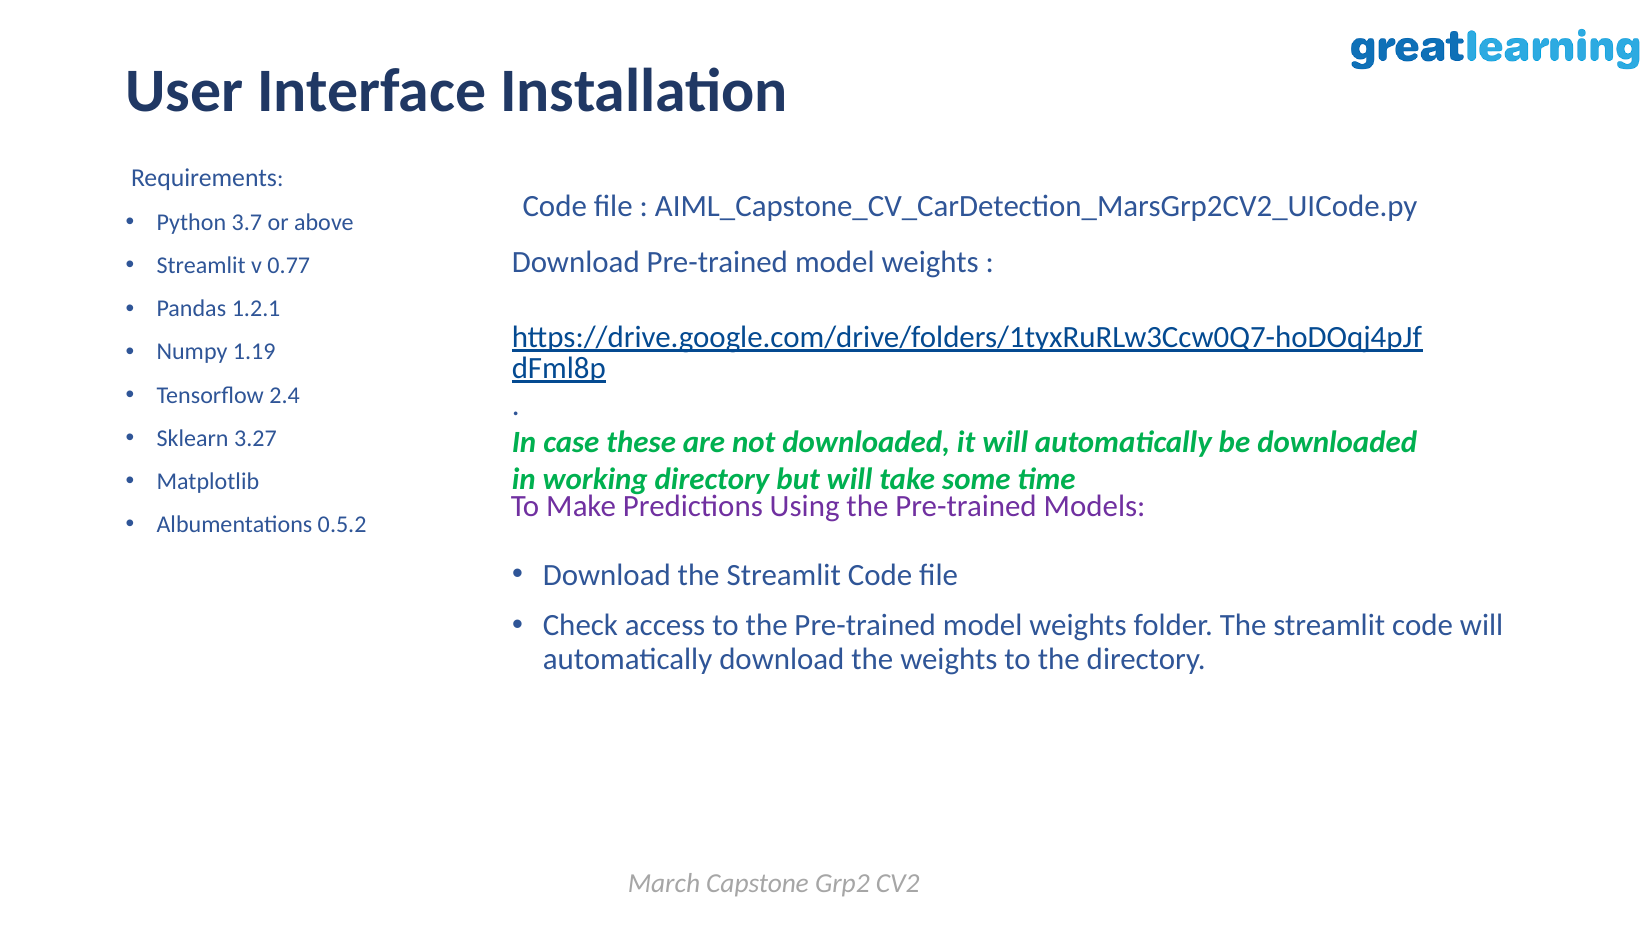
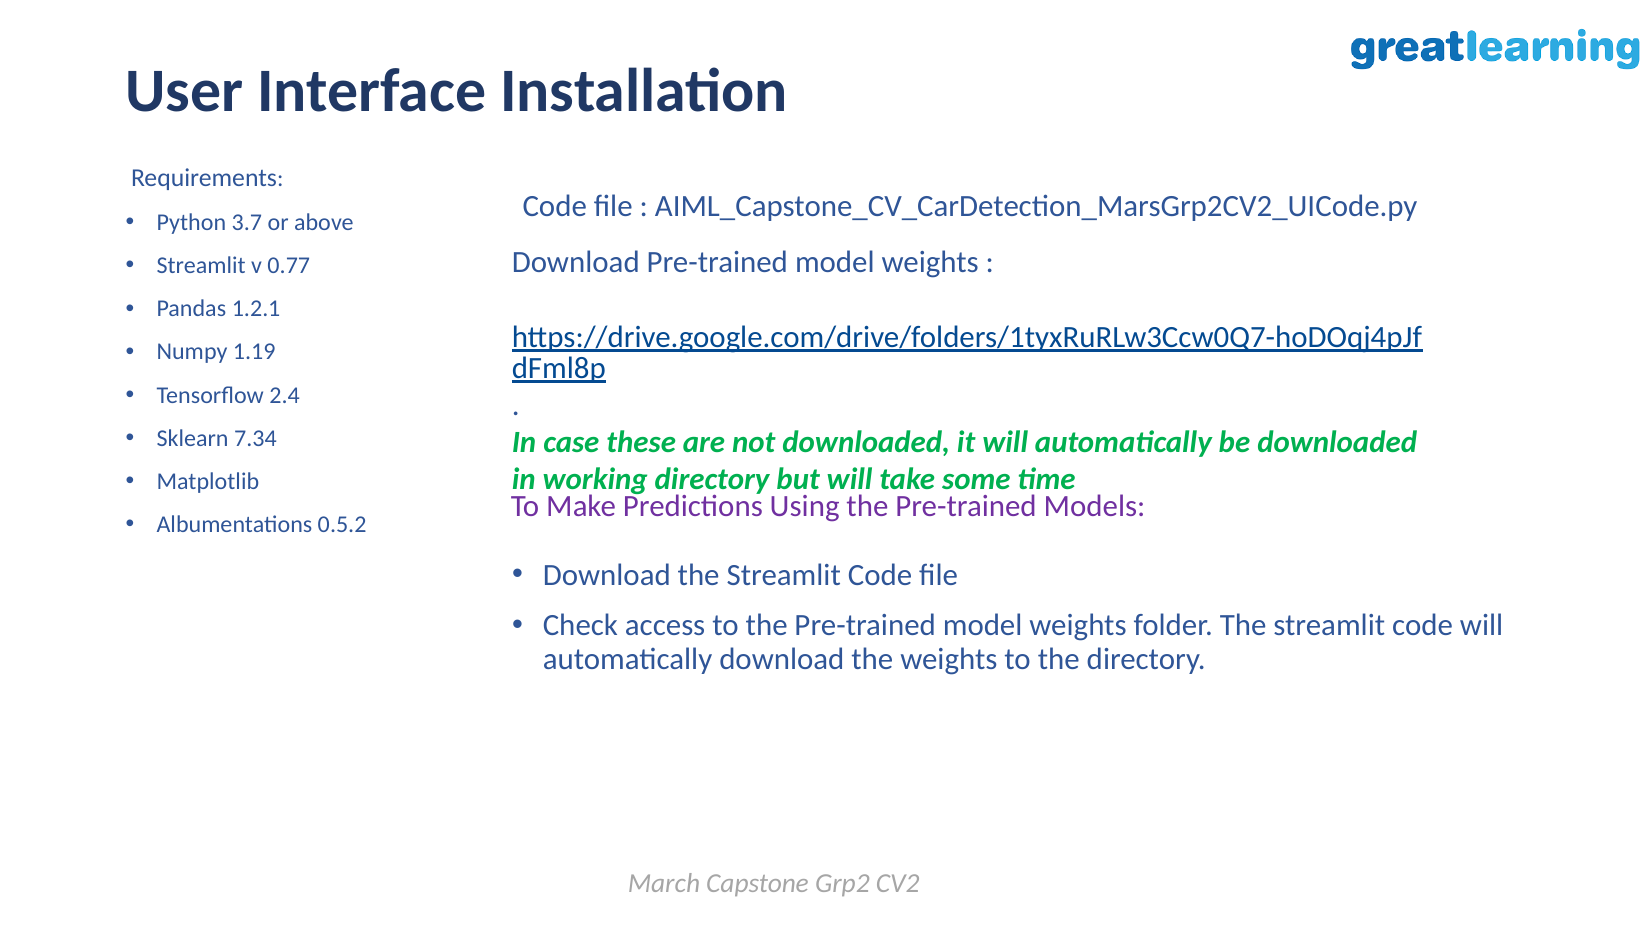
3.27: 3.27 -> 7.34 (255, 439)
